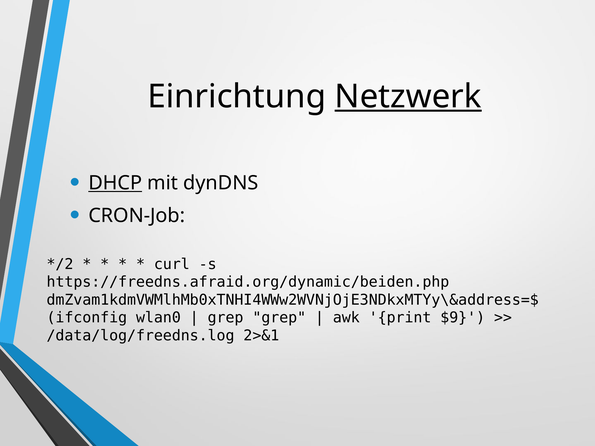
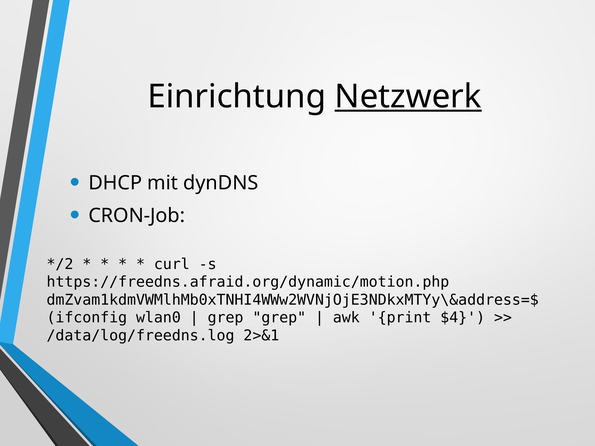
DHCP underline: present -> none (115, 183)
https://freedns.afraid.org/dynamic/beiden.php: https://freedns.afraid.org/dynamic/beiden.php -> https://freedns.afraid.org/dynamic/motion.php (248, 282)
$9: $9 -> $4 (463, 318)
